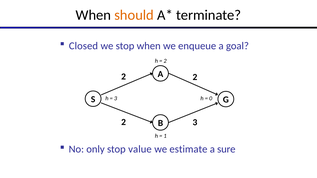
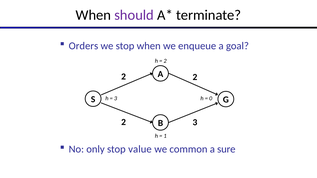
should colour: orange -> purple (134, 15)
Closed: Closed -> Orders (83, 46)
estimate: estimate -> common (188, 150)
